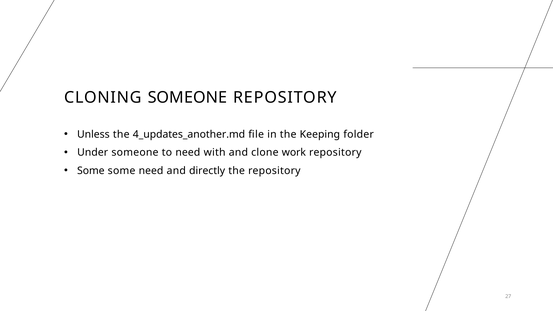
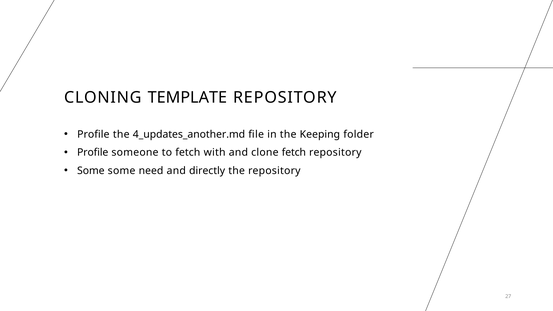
CLONING SOMEONE: SOMEONE -> TEMPLATE (187, 97)
Unless: Unless -> Profile (93, 134)
Under: Under -> Profile (93, 153)
to need: need -> fetch (188, 153)
clone work: work -> fetch (294, 153)
